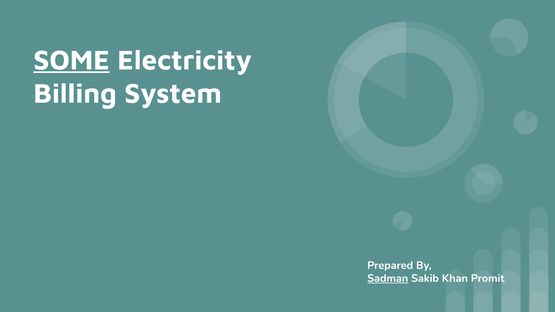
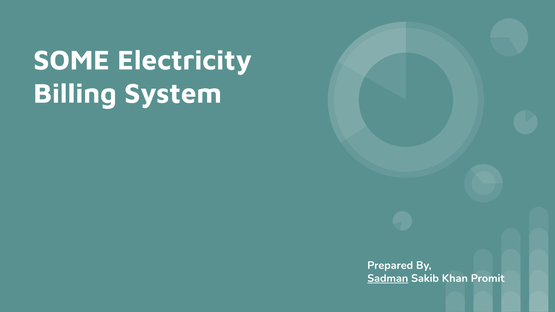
SOME underline: present -> none (72, 60)
